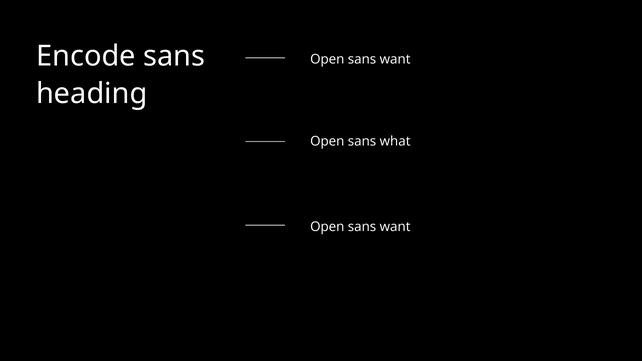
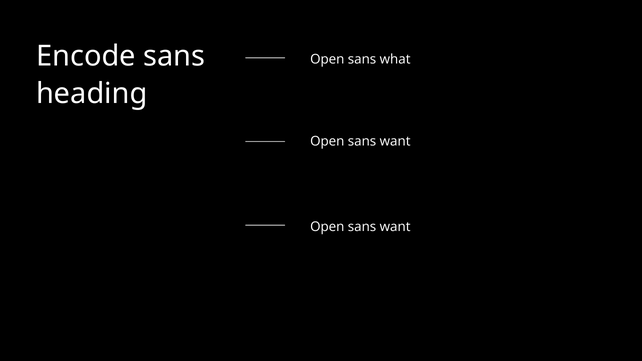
want: want -> what (395, 59)
what: what -> want (395, 141)
